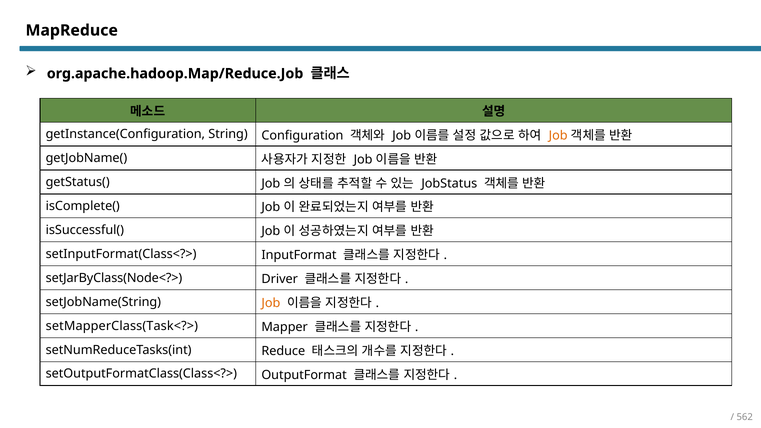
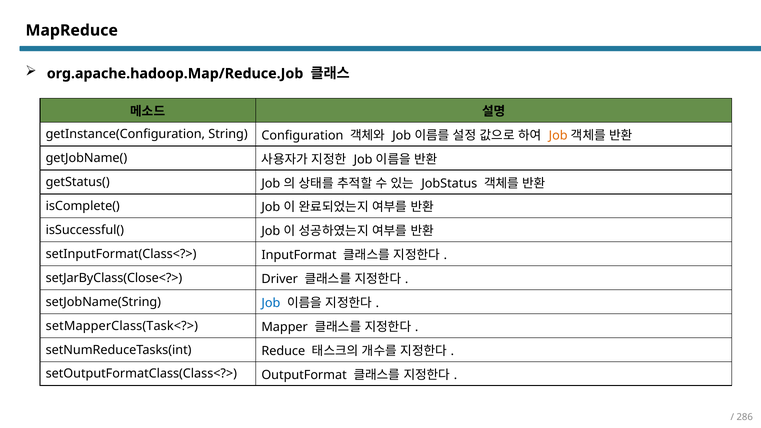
setJarByClass(Node<?>: setJarByClass(Node<?> -> setJarByClass(Close<?> (114, 278)
Job colour: orange -> blue (271, 303)
562: 562 -> 286 (745, 417)
